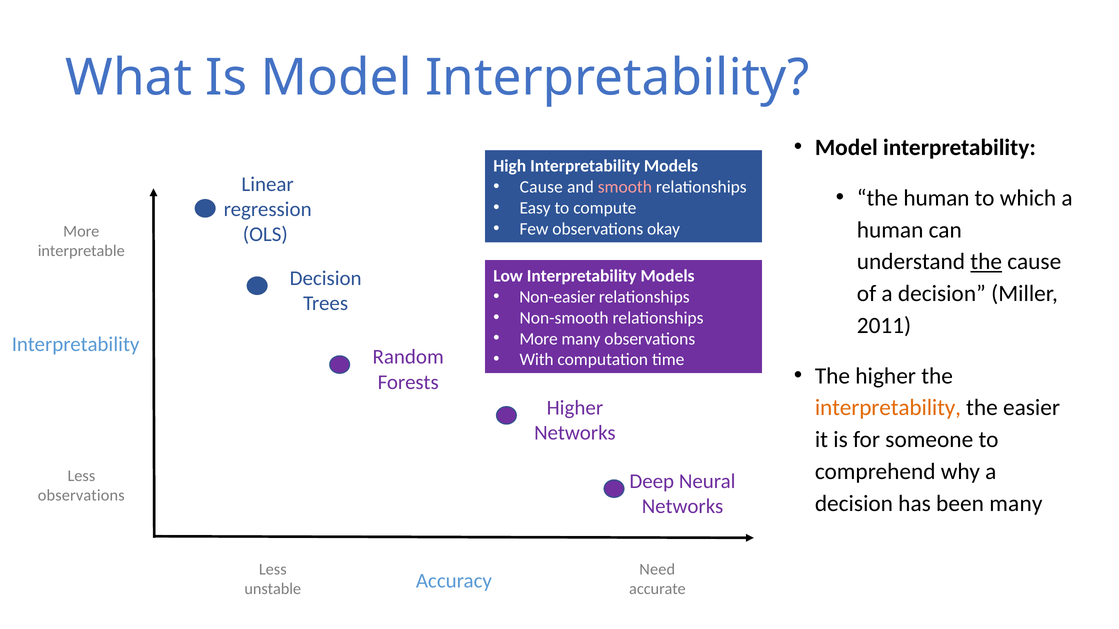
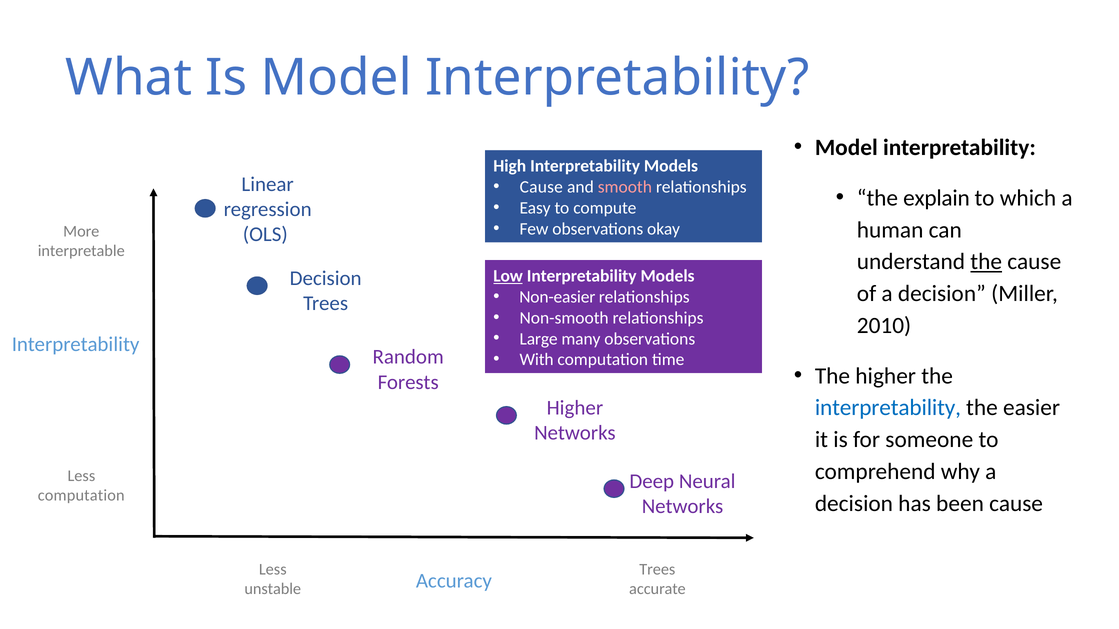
the human: human -> explain (936, 198)
Low underline: none -> present (508, 276)
2011: 2011 -> 2010 (884, 326)
More: More -> Large (539, 339)
interpretability colour: orange -> blue (888, 408)
observations: observations -> computation (81, 496)
been many: many -> cause (1016, 504)
Need: Need -> Trees (657, 570)
